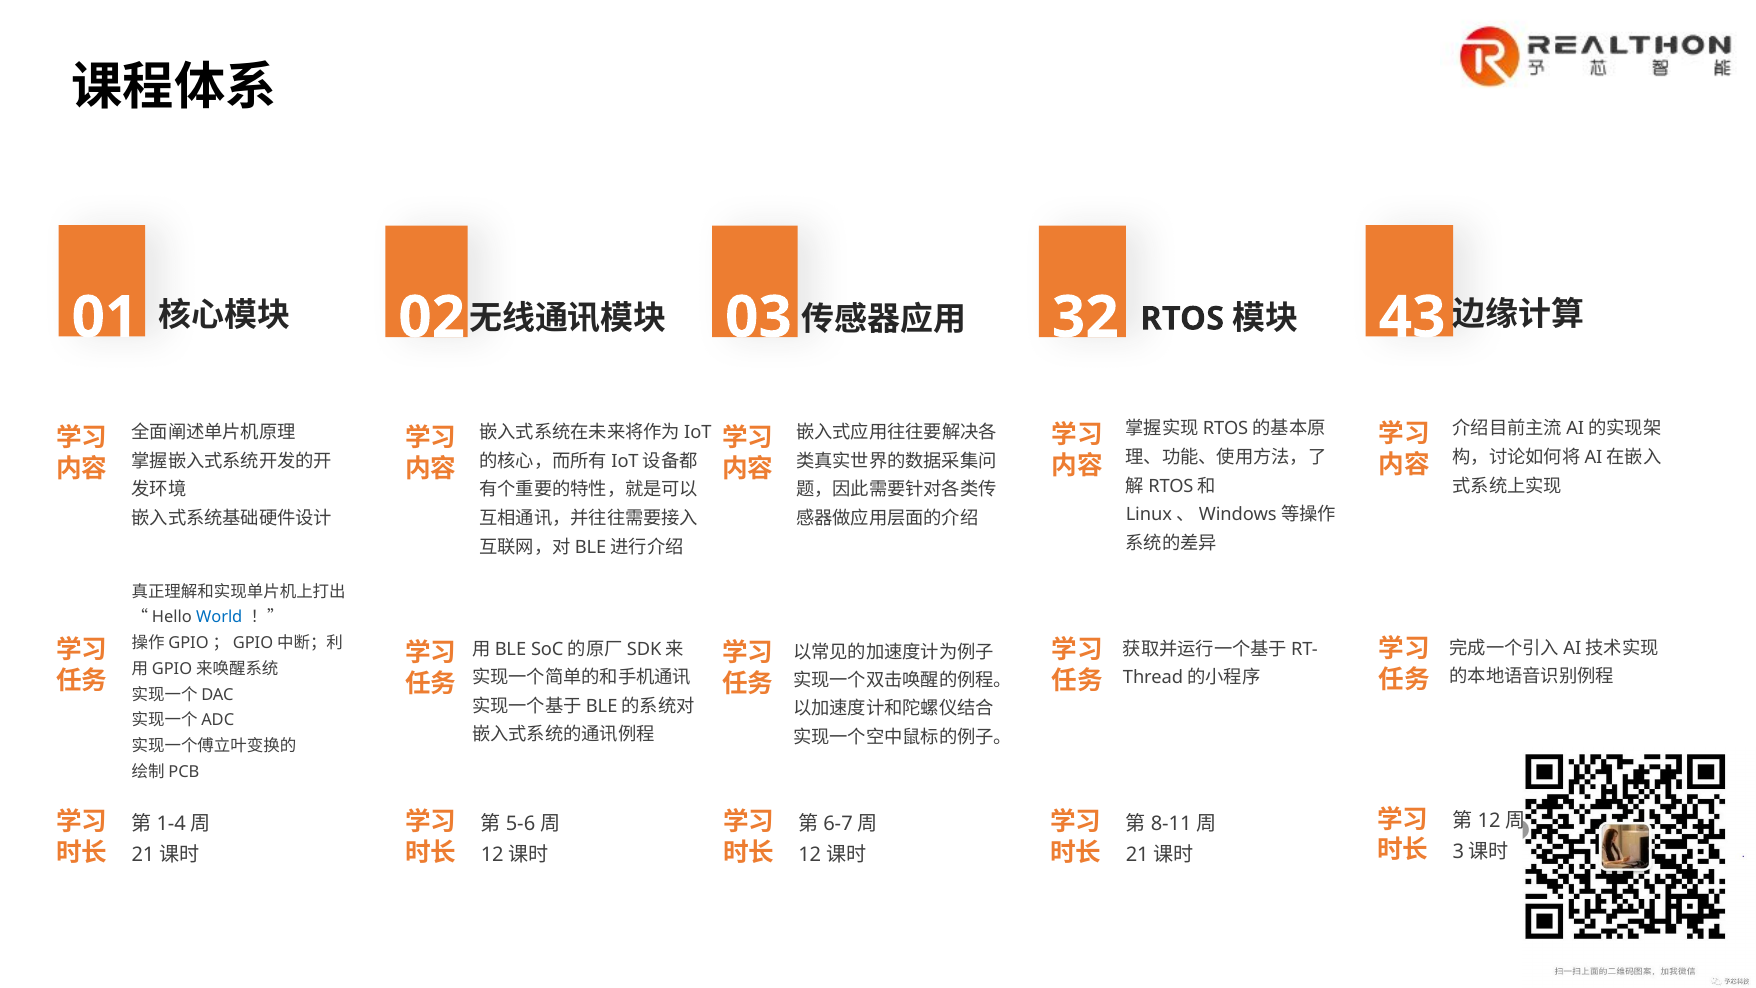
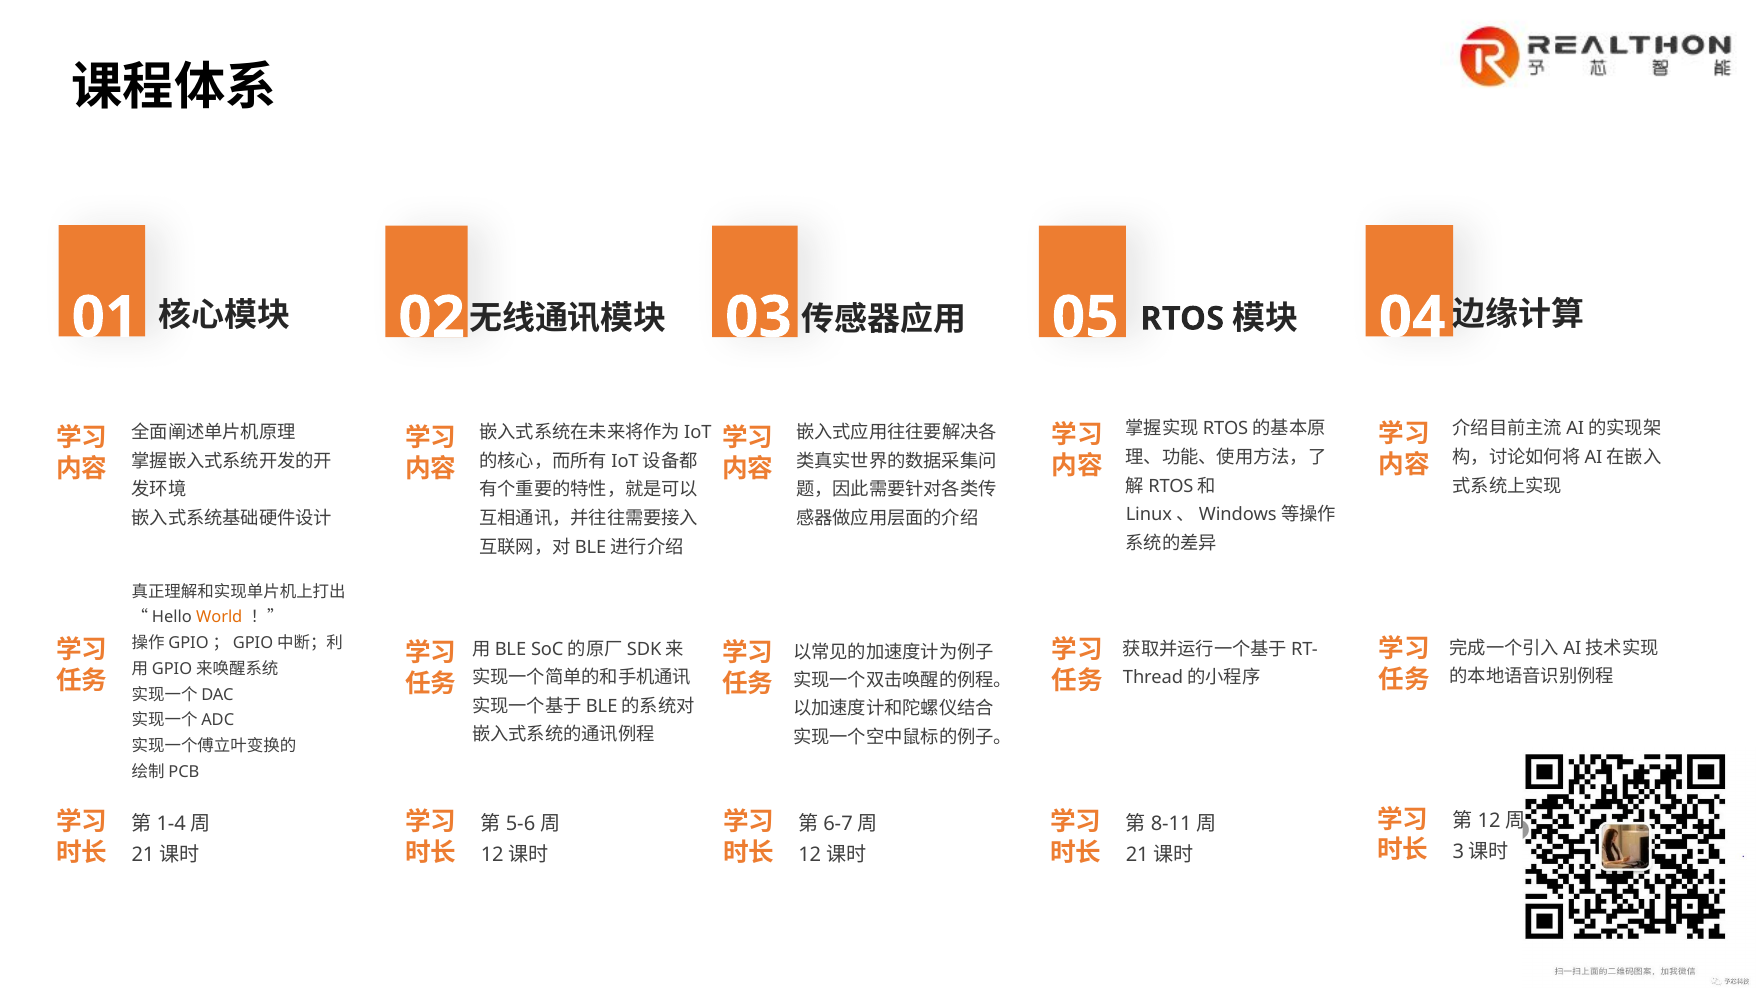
32: 32 -> 05 (1085, 317)
43: 43 -> 04 (1412, 317)
World colour: blue -> orange (219, 617)
